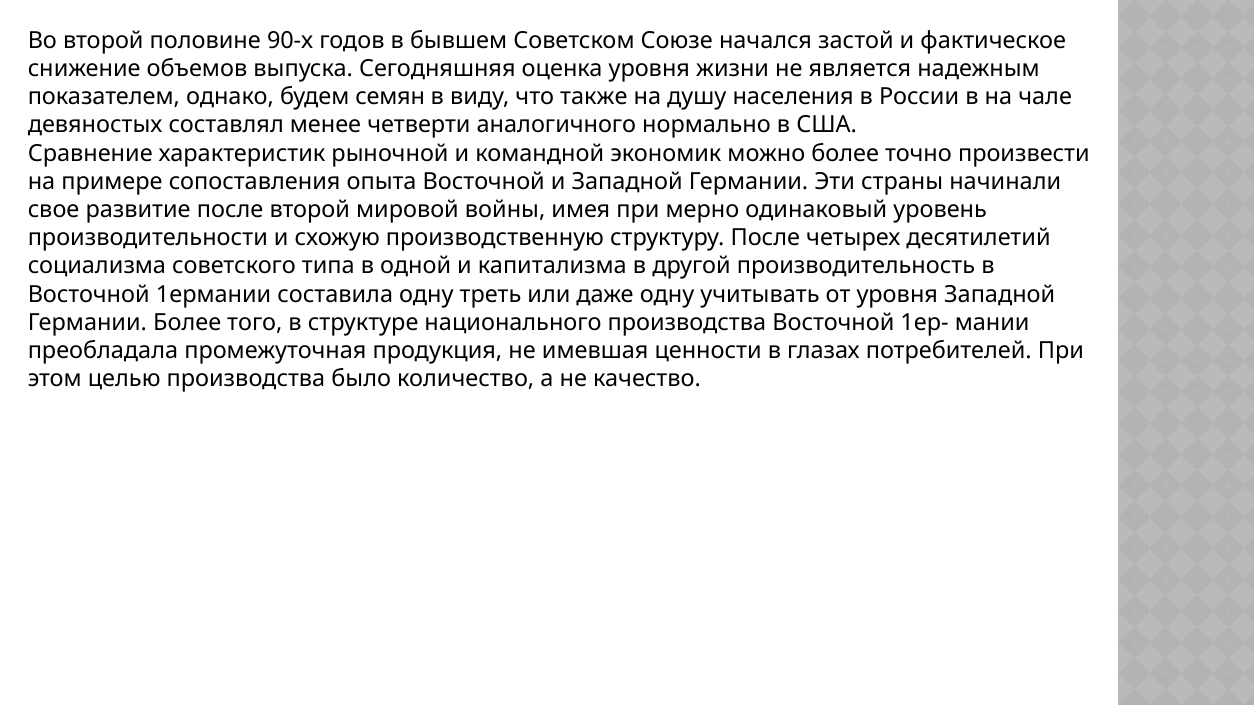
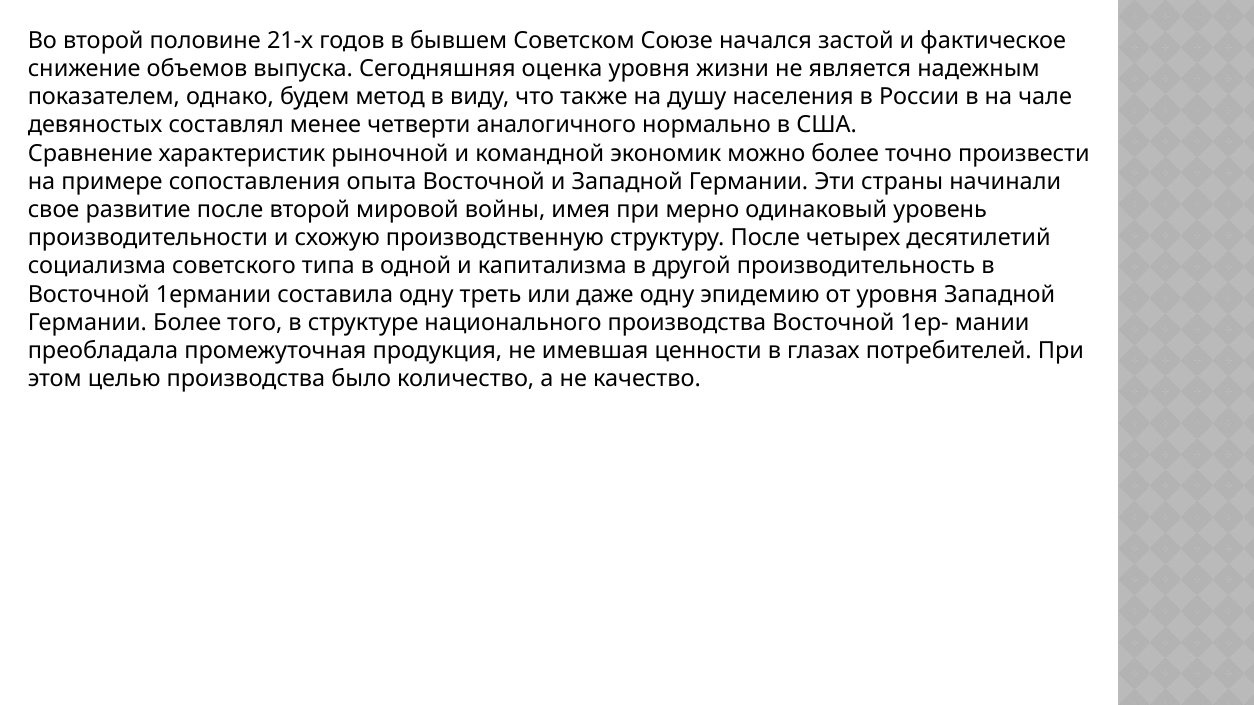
90-х: 90-х -> 21-х (290, 41)
семян: семян -> метод (390, 97)
учитывать: учитывать -> эпидемию (760, 295)
